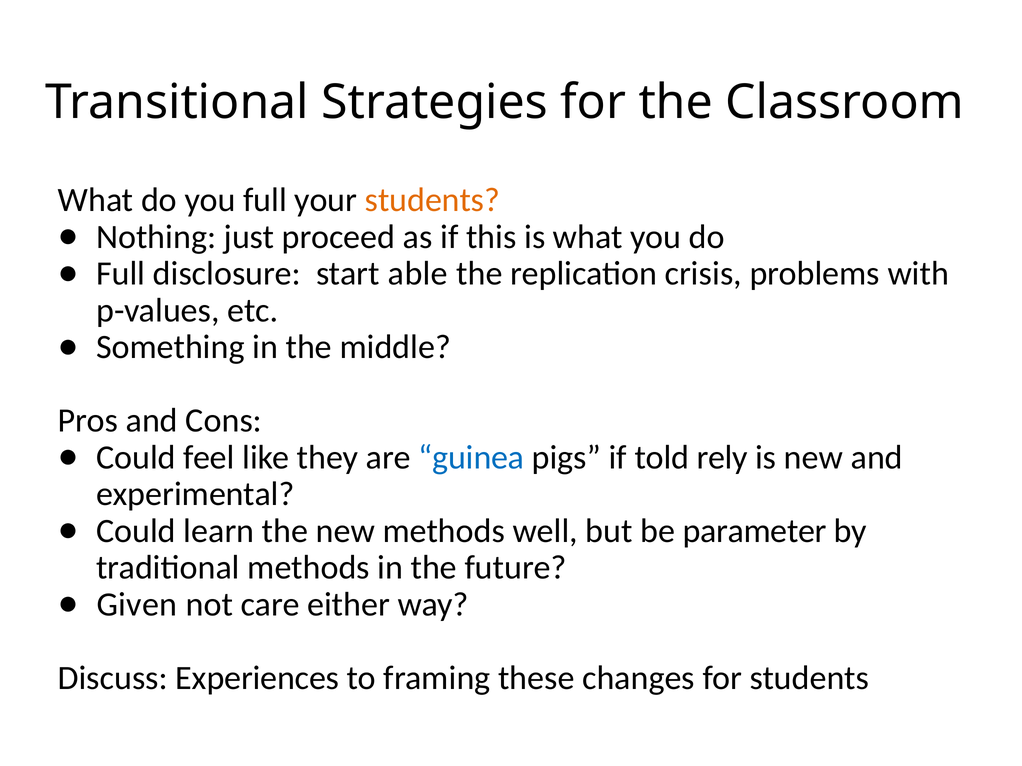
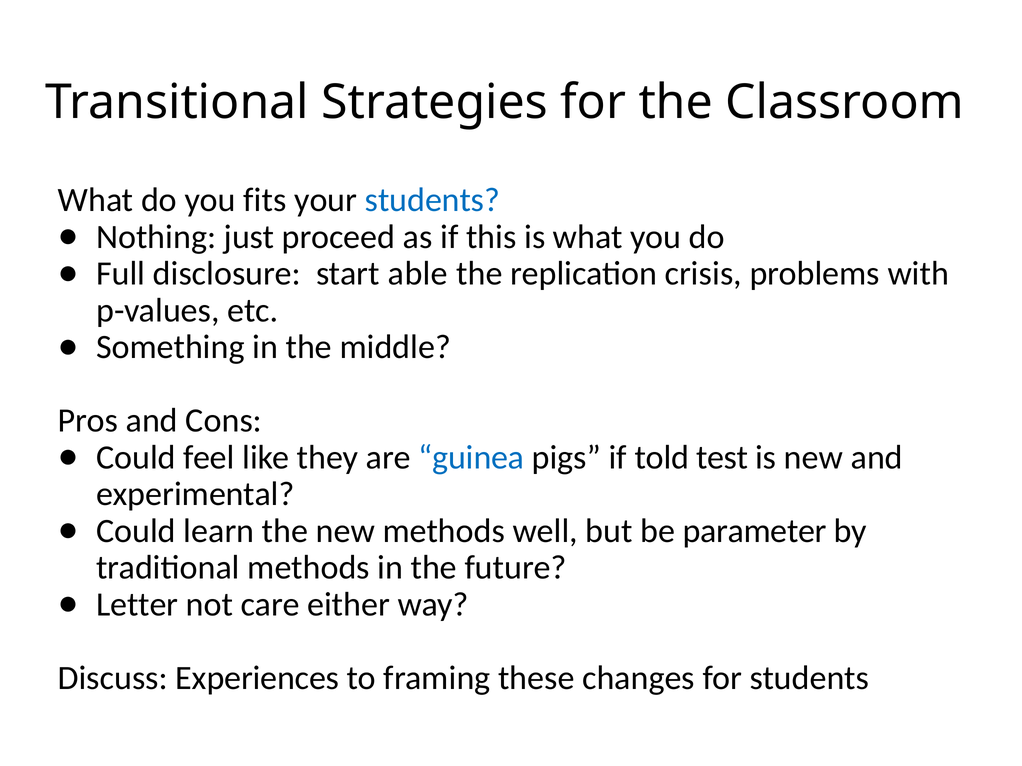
you full: full -> fits (265, 200)
students colour: orange -> blue (432, 200)
rely: rely -> test (722, 458)
Given: Given -> Letter (137, 605)
